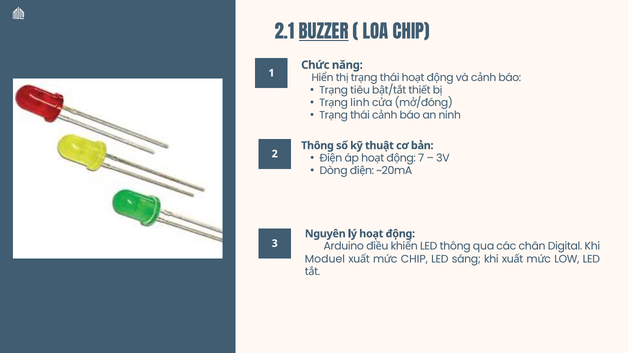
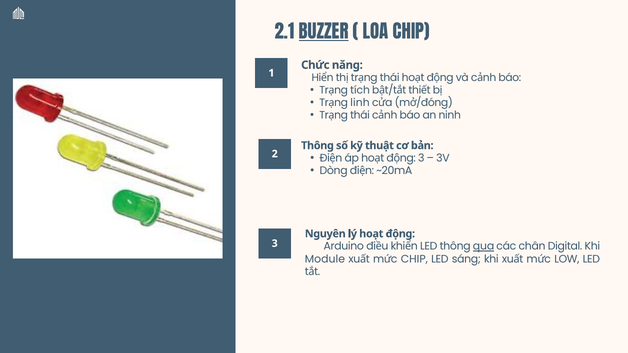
tiêu: tiêu -> tích (360, 90)
7: 7 -> 3 (421, 158)
qua underline: none -> present (484, 247)
Moduel: Moduel -> Module (325, 259)
